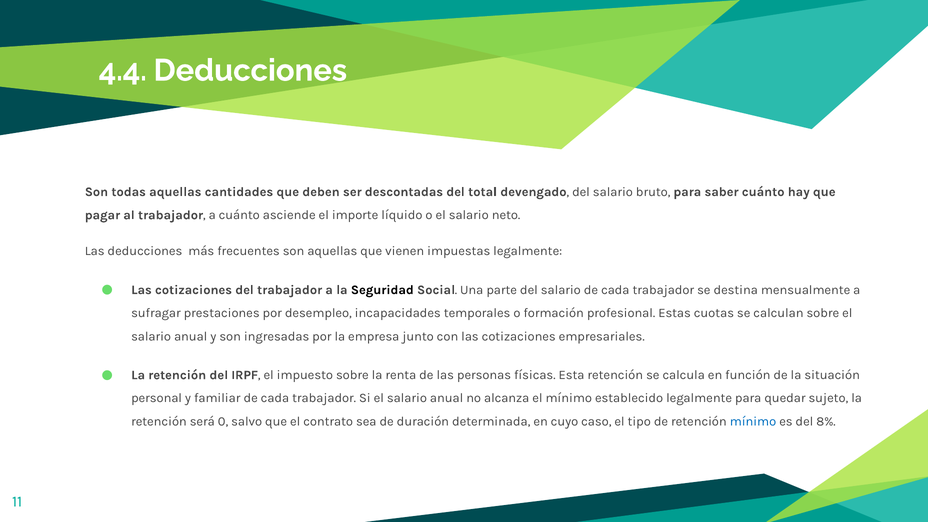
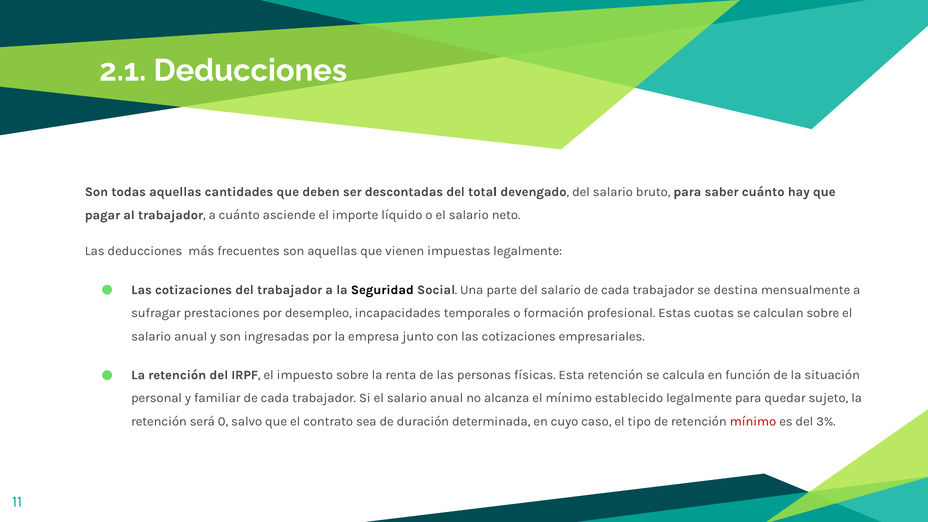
4.4: 4.4 -> 2.1 (123, 70)
mínimo colour: blue -> red (753, 421)
8%: 8% -> 3% (826, 421)
